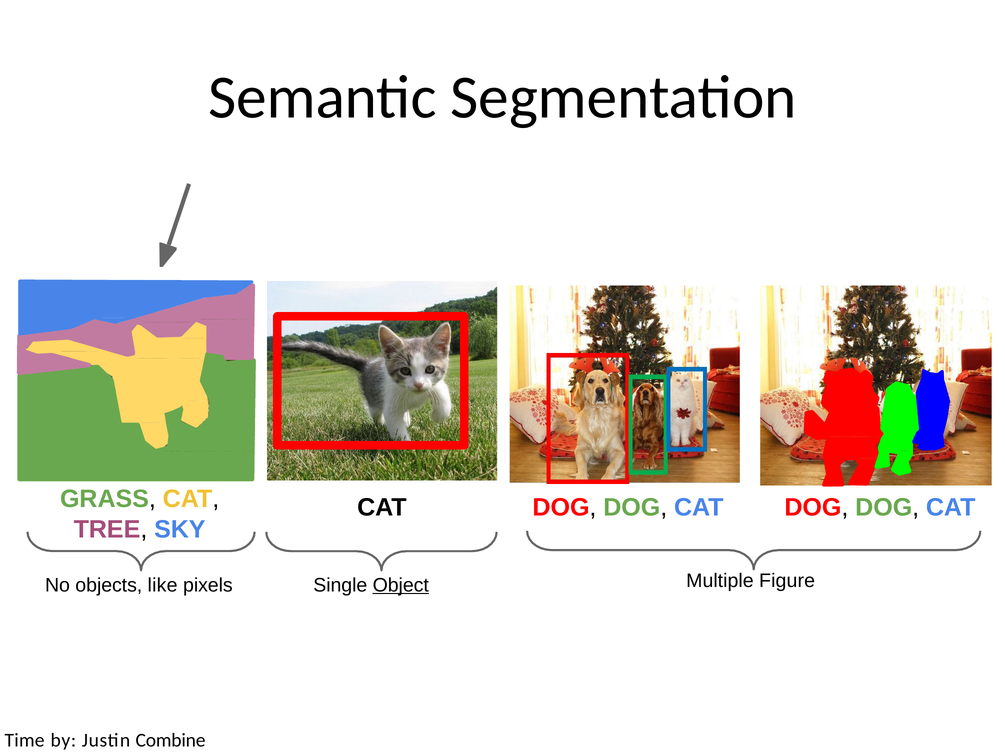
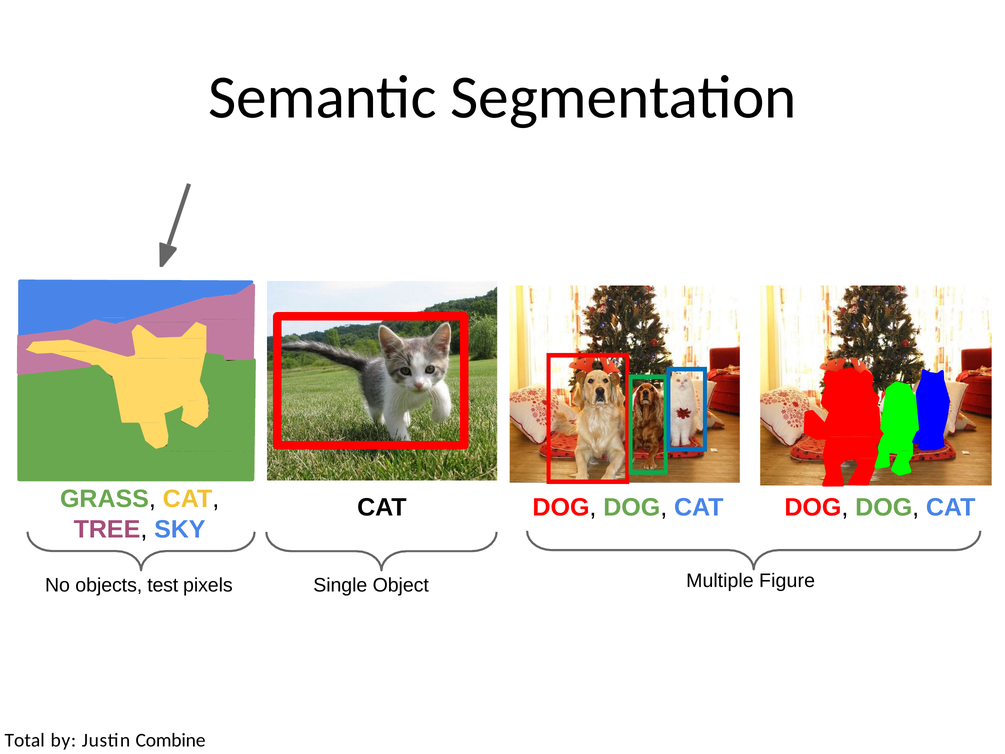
like: like -> test (163, 585)
Object underline: present -> none (401, 585)
Time: Time -> Total (25, 740)
